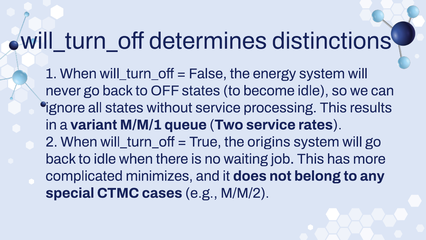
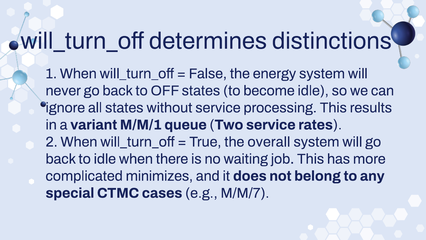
origins: origins -> overall (269, 142)
M/M/2: M/M/2 -> M/M/7 (245, 193)
